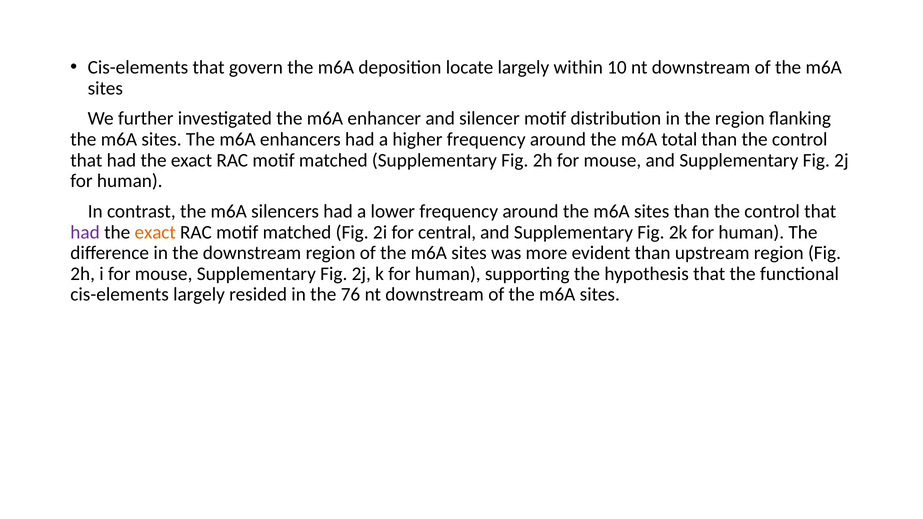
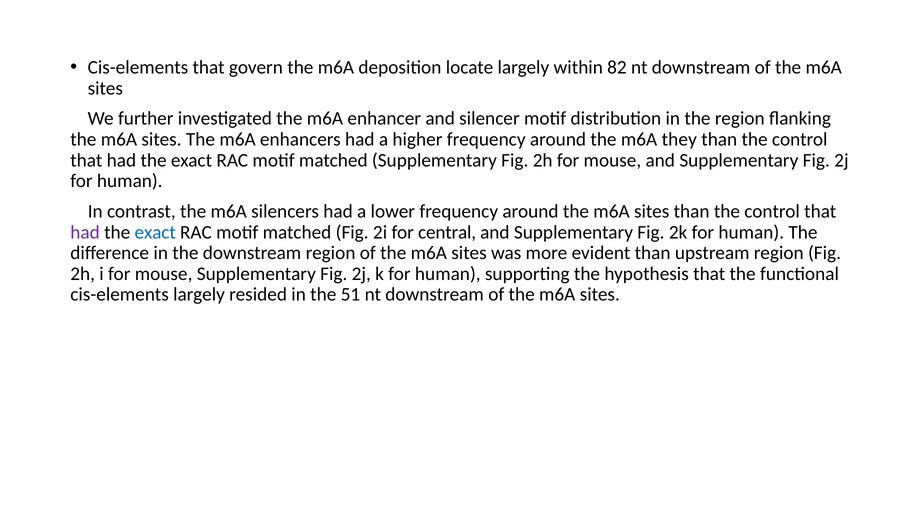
10: 10 -> 82 (617, 67)
total: total -> they (679, 139)
exact colour: orange -> blue (155, 232)
76: 76 -> 51 (351, 295)
